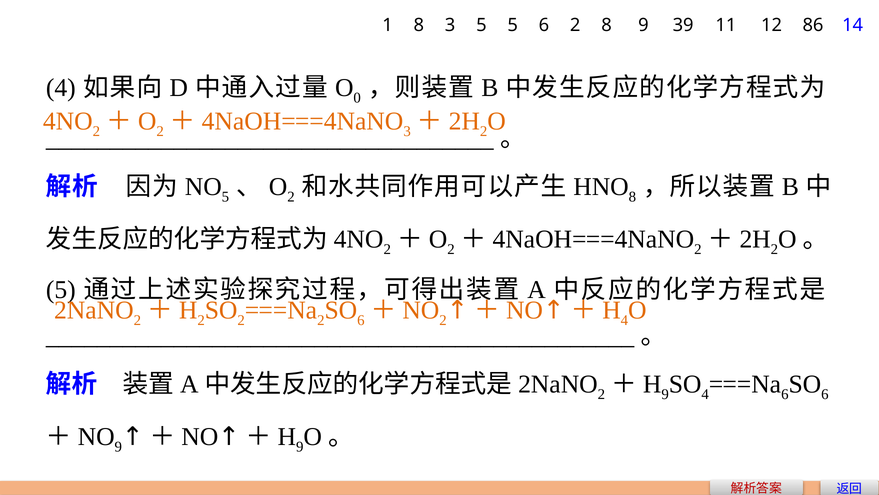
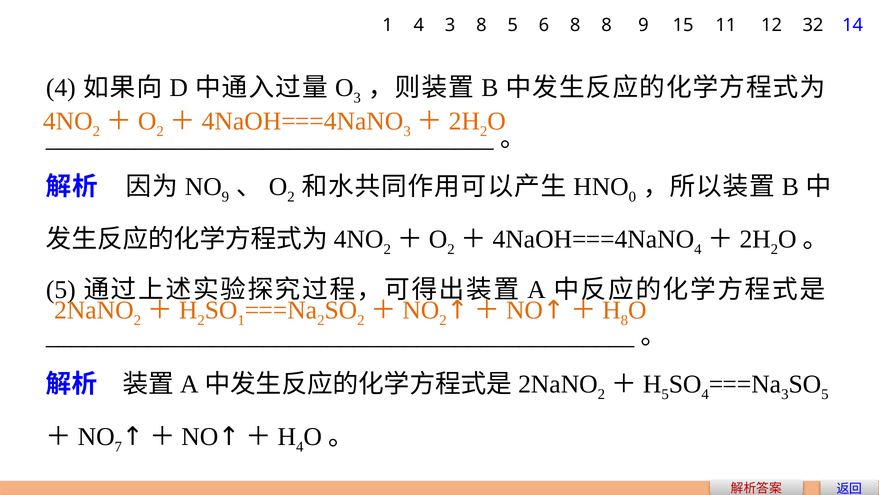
1 8: 8 -> 4 (419, 25)
3 5: 5 -> 8 (481, 25)
6 2: 2 -> 8 (575, 25)
39: 39 -> 15 (683, 25)
86: 86 -> 32 (813, 25)
0: 0 -> 3 (357, 98)
5: 5 -> 9 (225, 197)
8: 8 -> 0 (632, 197)
2: 2 -> 4 (698, 249)
2: 2 -> 1 (241, 320)
6: 6 -> 2 (361, 320)
4: 4 -> 8 (624, 320)
9: 9 -> 5 (665, 394)
6: 6 -> 3 (785, 394)
6: 6 -> 5 (825, 394)
9: 9 -> 7 (118, 446)
9: 9 -> 4 (300, 446)
